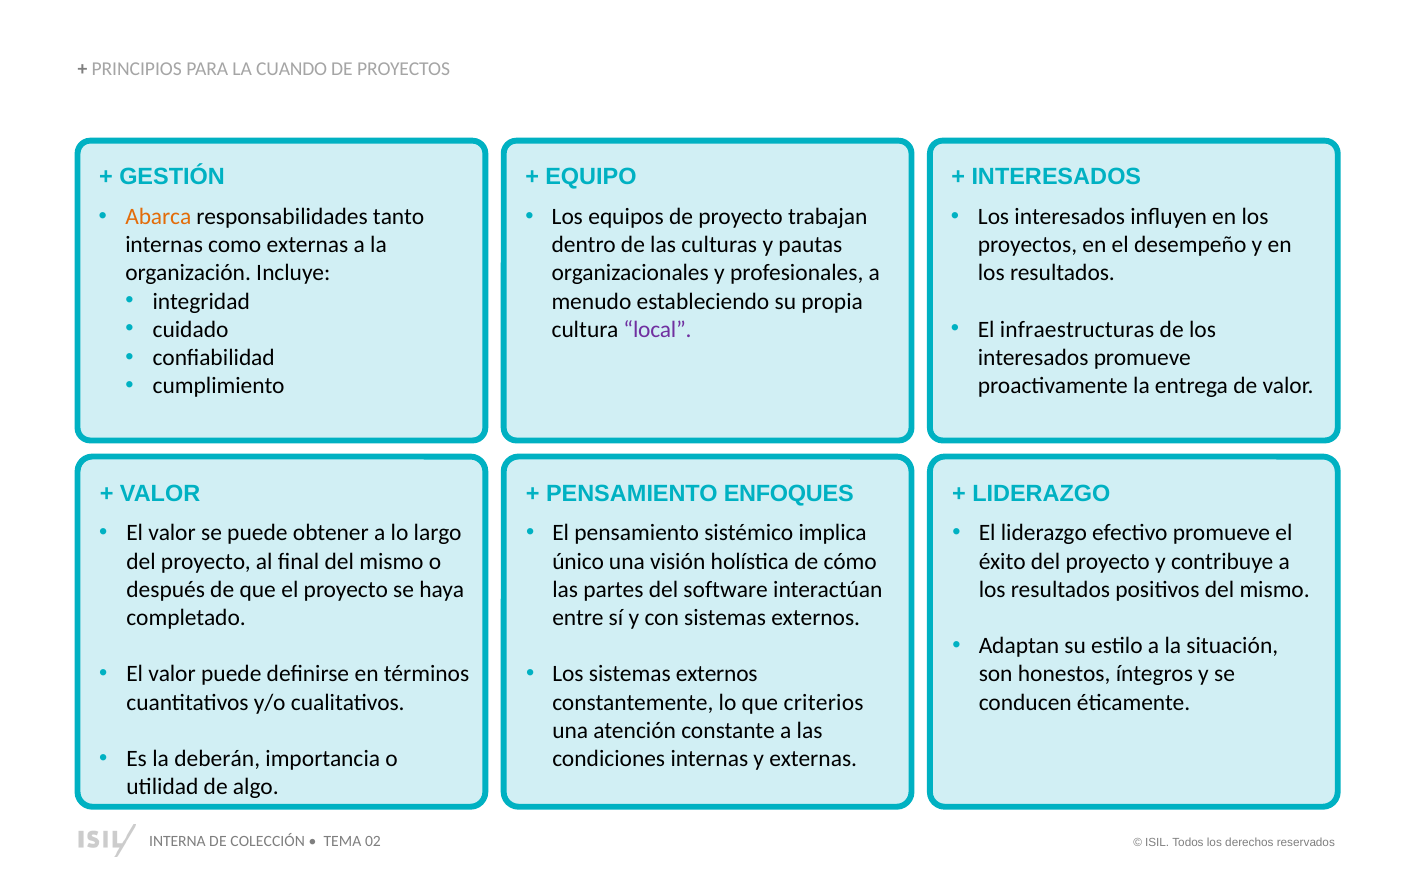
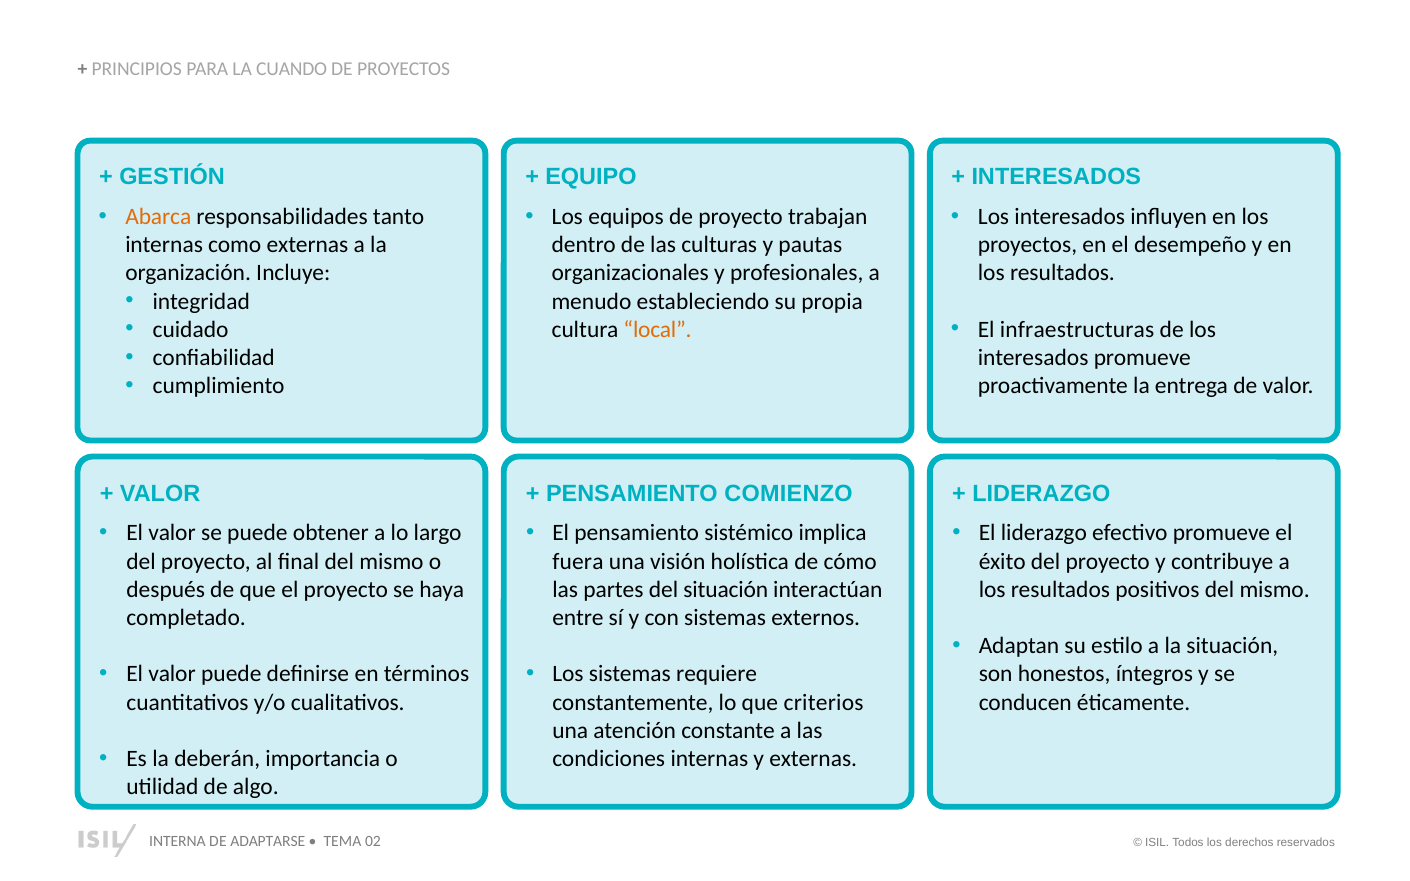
local colour: purple -> orange (658, 330)
ENFOQUES: ENFOQUES -> COMIENZO (789, 493)
único: único -> fuera (578, 562)
del software: software -> situación (726, 590)
Los sistemas externos: externos -> requiere (717, 674)
COLECCIÓN: COLECCIÓN -> ADAPTARSE (268, 841)
